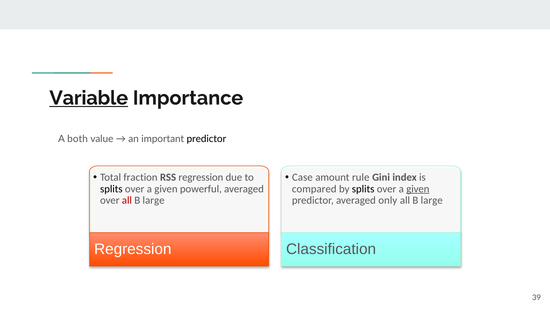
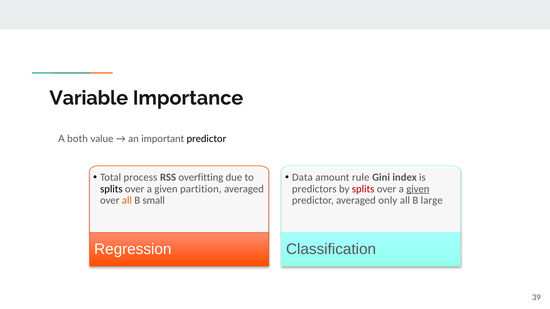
Variable underline: present -> none (89, 98)
fraction: fraction -> process (140, 178)
RSS regression: regression -> overfitting (201, 178)
Case: Case -> Data (302, 178)
powerful: powerful -> partition (201, 189)
compared: compared -> predictors (314, 189)
splits colour: black -> red (363, 189)
all colour: red -> orange (127, 201)
large: large -> small (154, 201)
